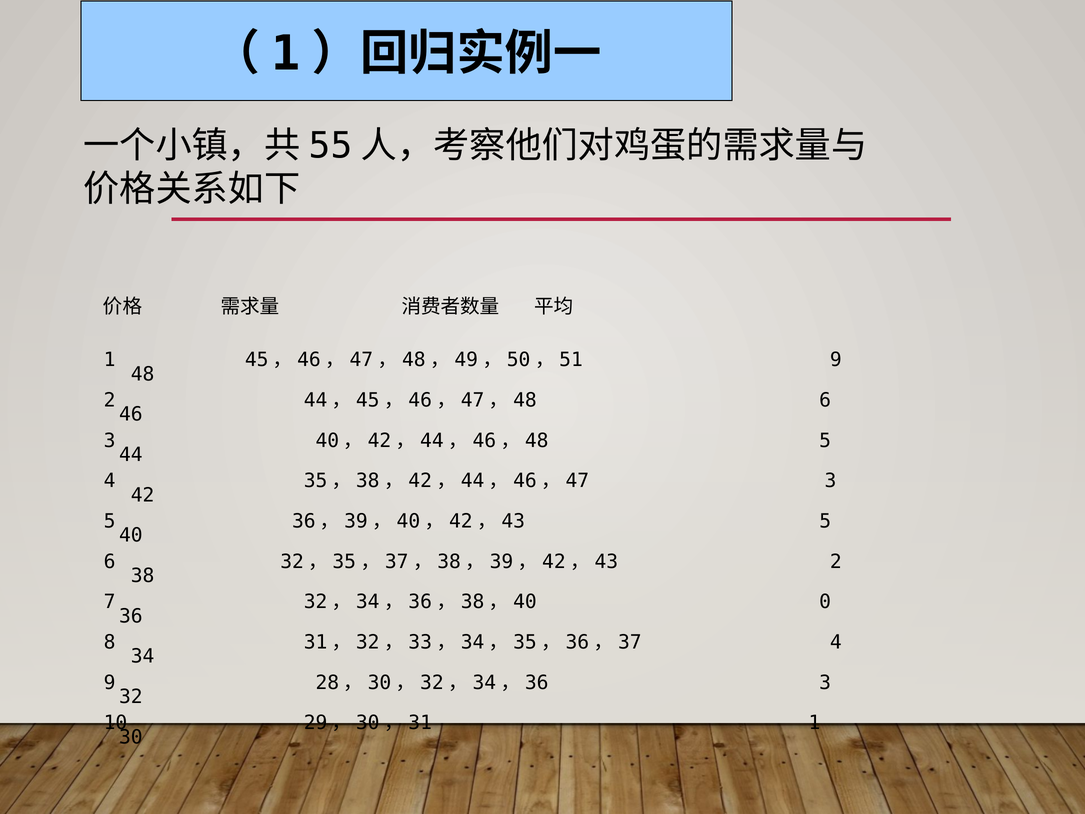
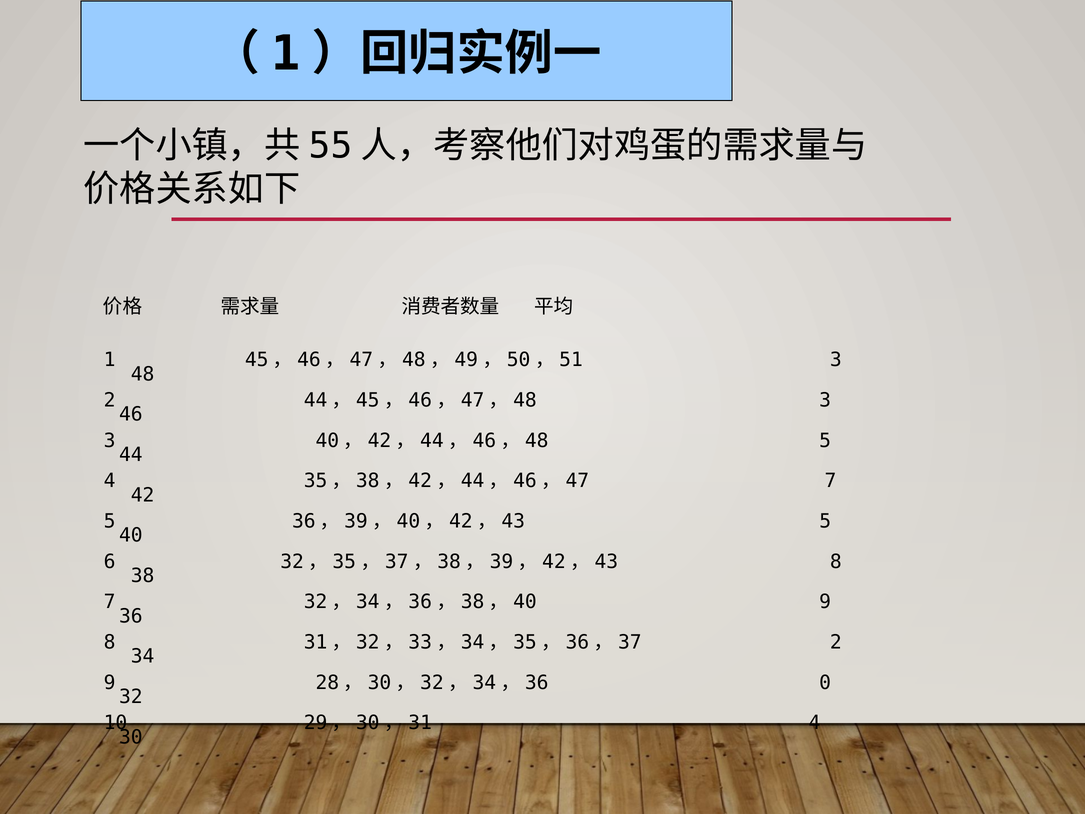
45，46，47，48，49，50，51 9: 9 -> 3 (836, 360)
44，45，46，47，48 6: 6 -> 3 (825, 400)
35，38，42，44，46，47 3: 3 -> 7 (830, 481)
32，35，37，38，39，42，43 2: 2 -> 8 (836, 561)
32，34，36，38，40 0: 0 -> 9 (825, 602)
31，32，33，34，35，36，37 4: 4 -> 2 (836, 642)
28，30，32，34，36 3: 3 -> 0 (825, 682)
29，30，31 1: 1 -> 4 (814, 723)
